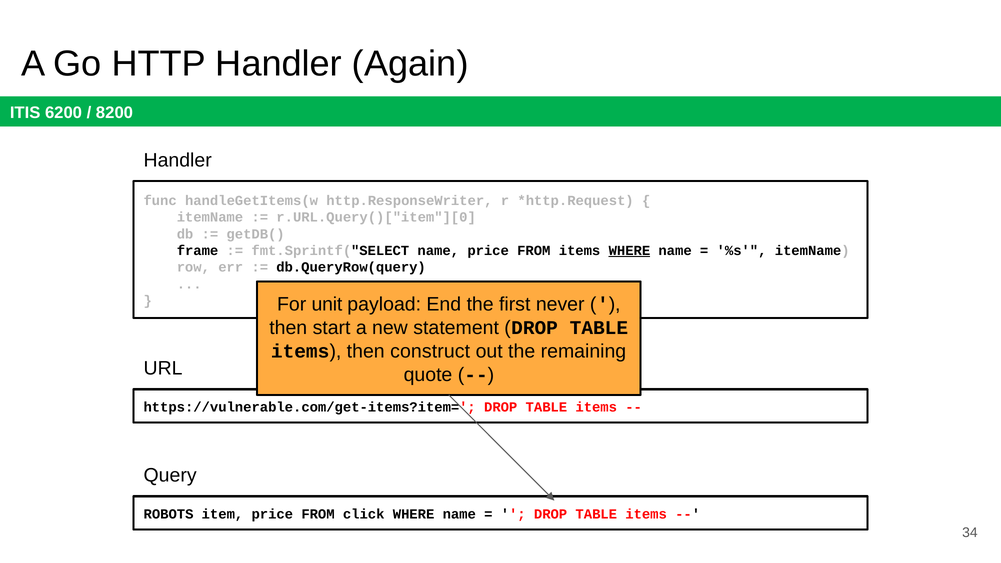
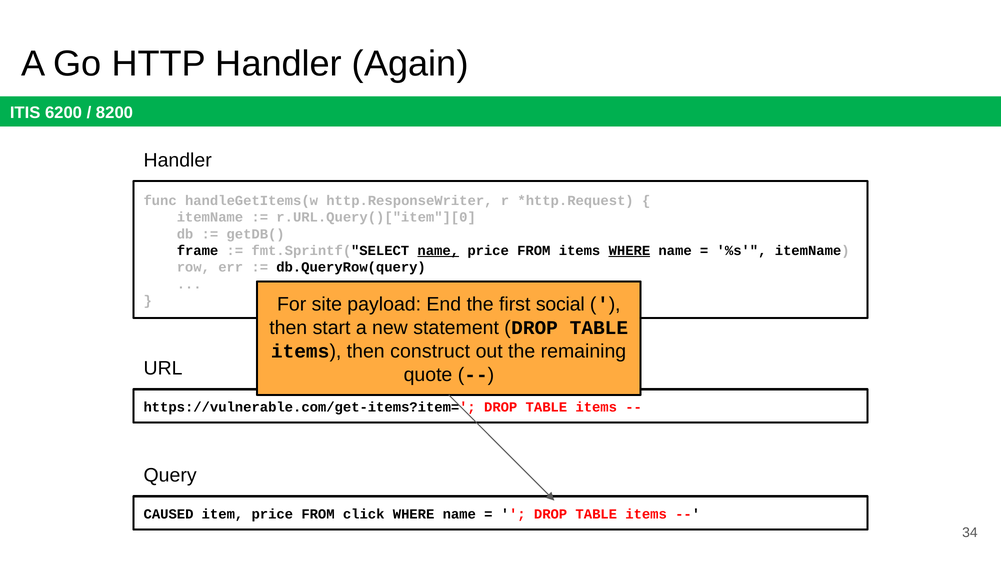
name underline: none -> present (438, 251)
unit: unit -> site (327, 305)
never: never -> social (560, 305)
ROBOTS: ROBOTS -> CAUSED (169, 514)
